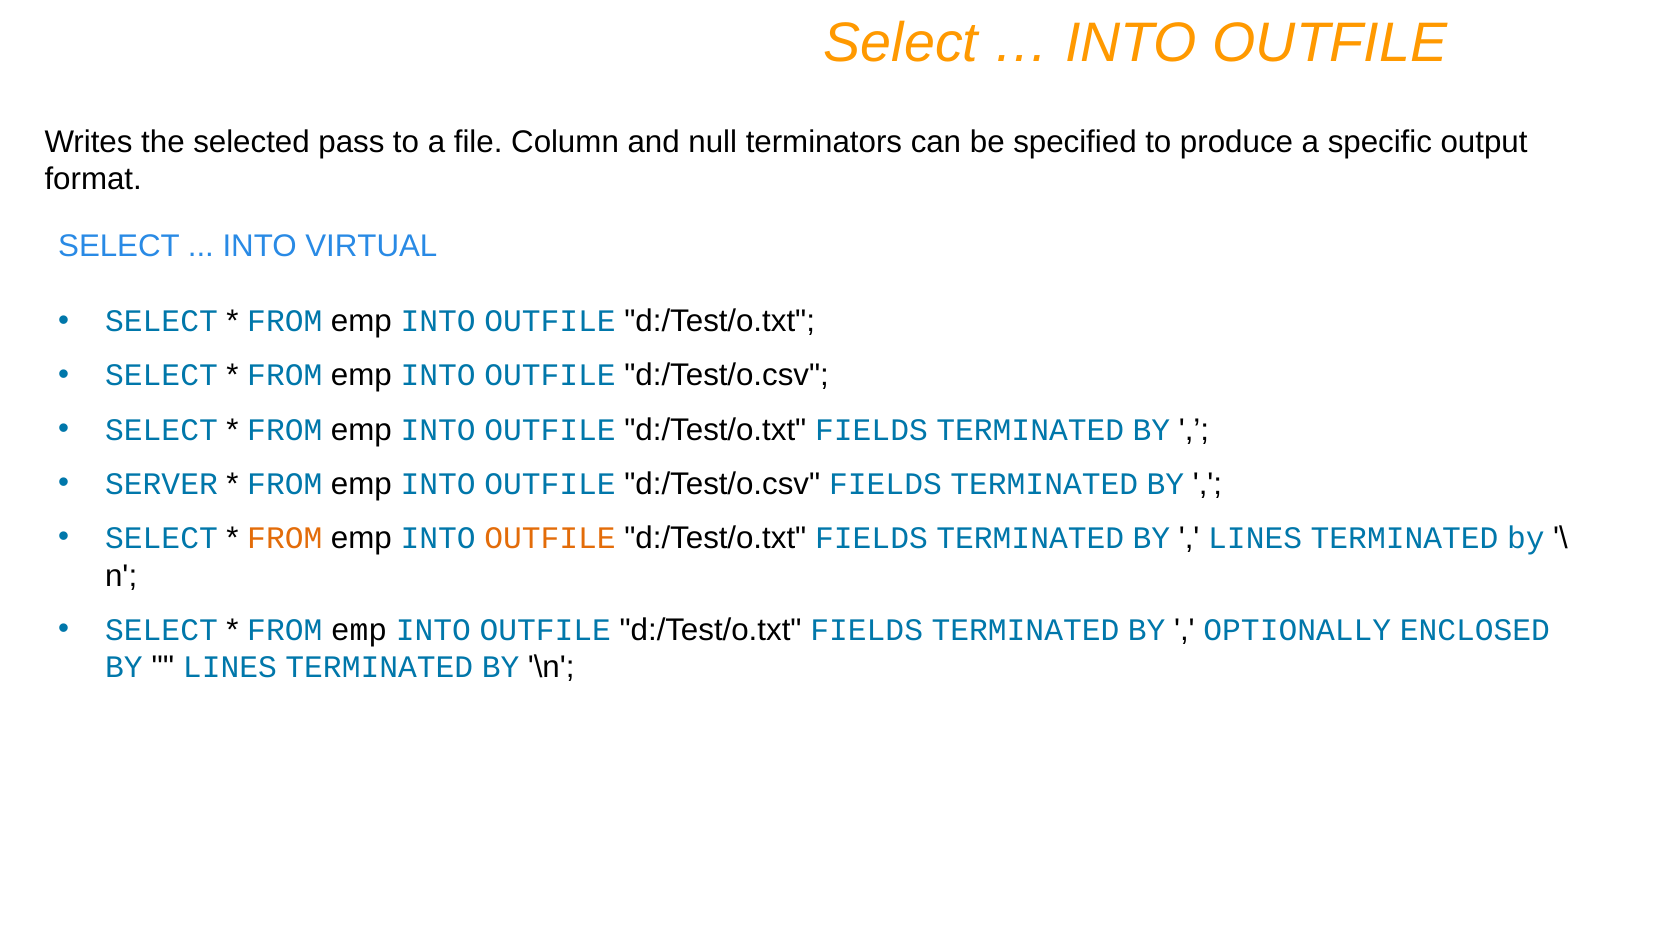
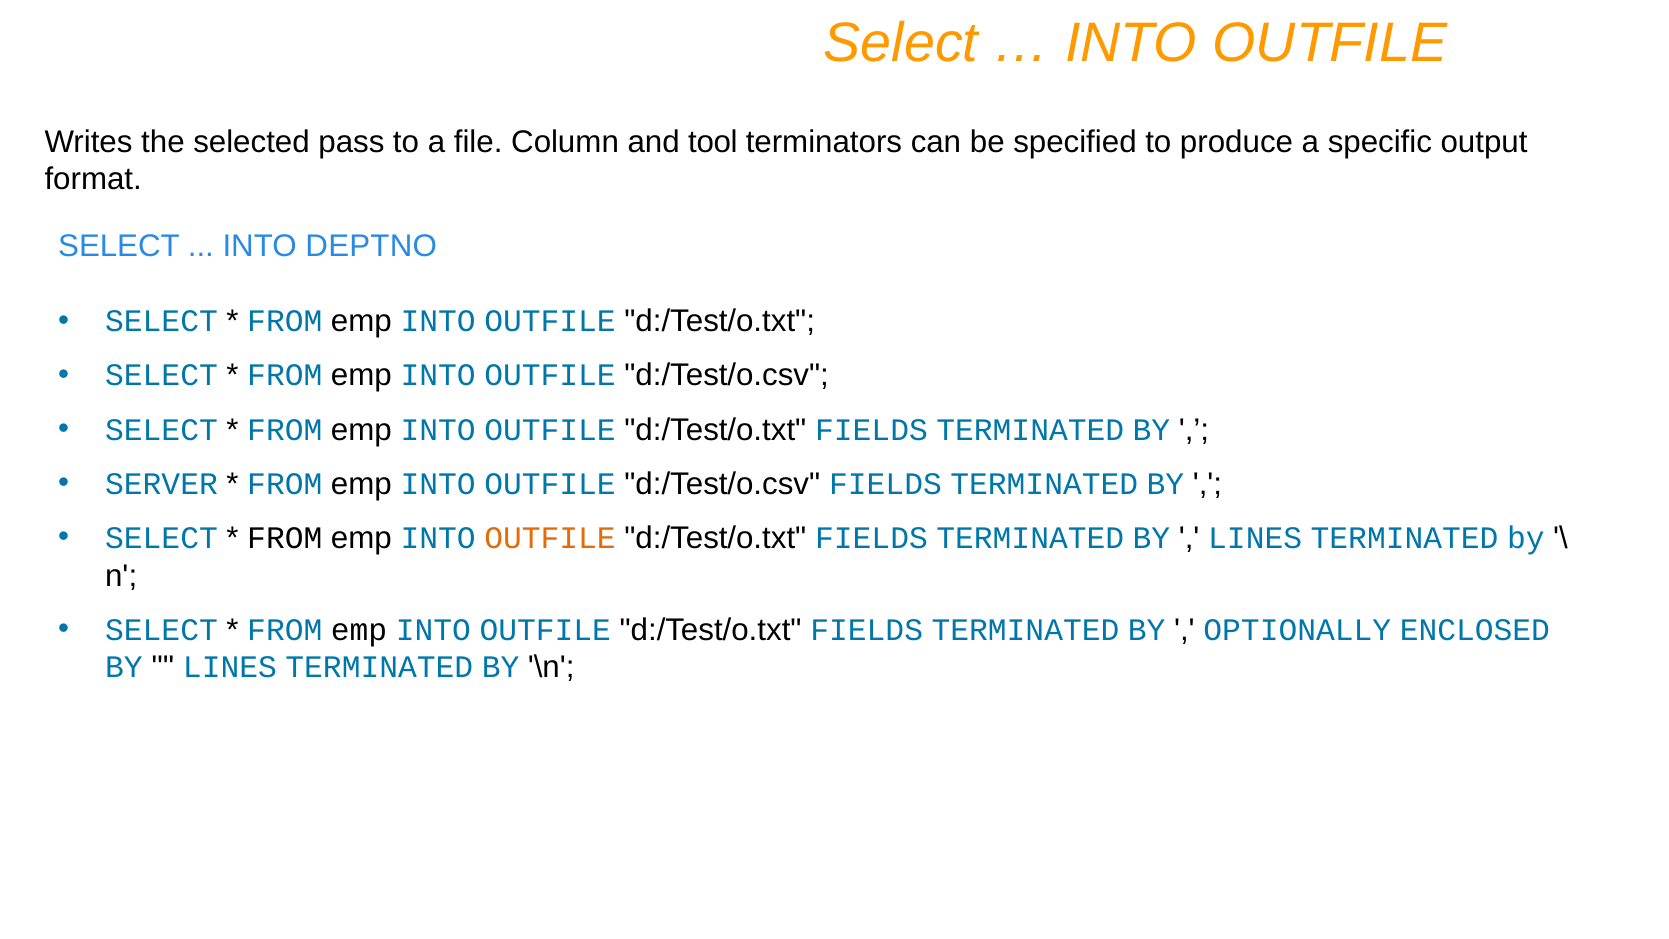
null: null -> tool (713, 142)
VIRTUAL: VIRTUAL -> DEPTNO (371, 246)
FROM colour: orange -> black (285, 538)
